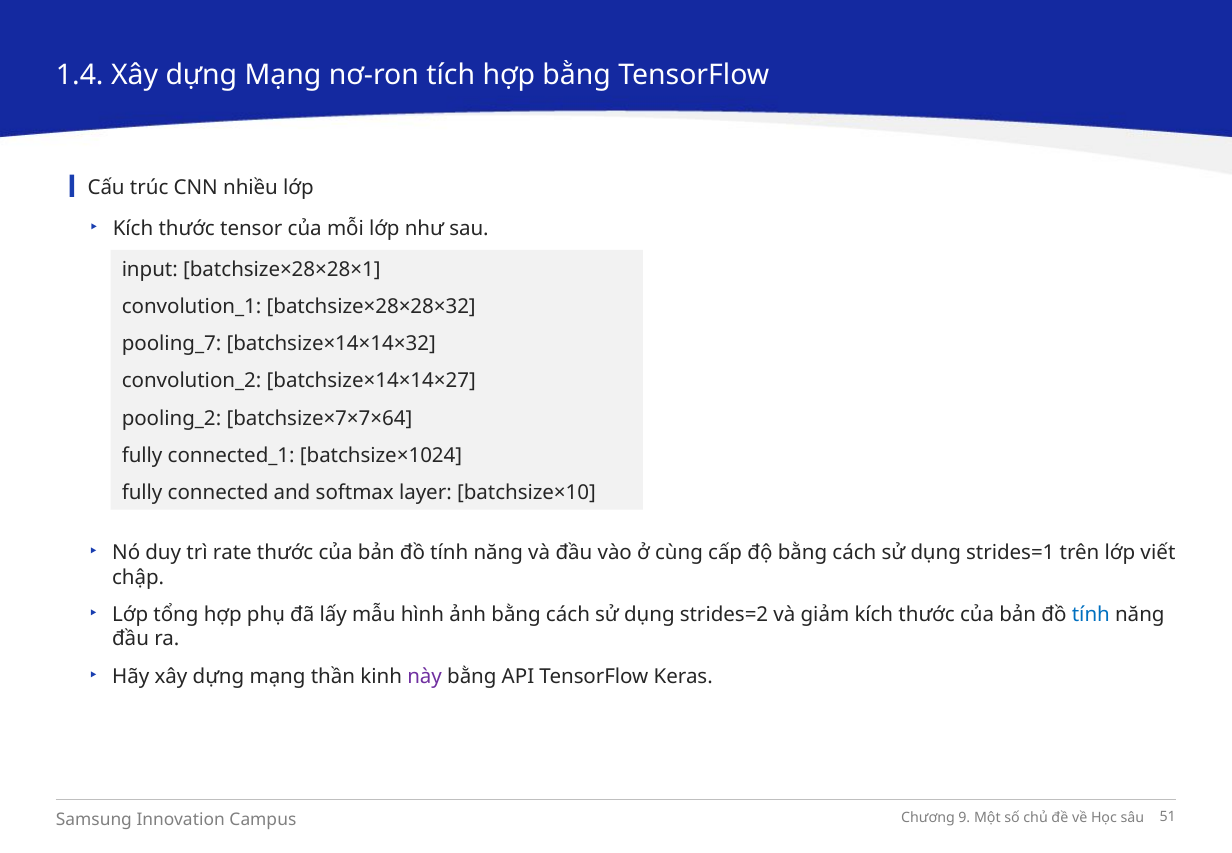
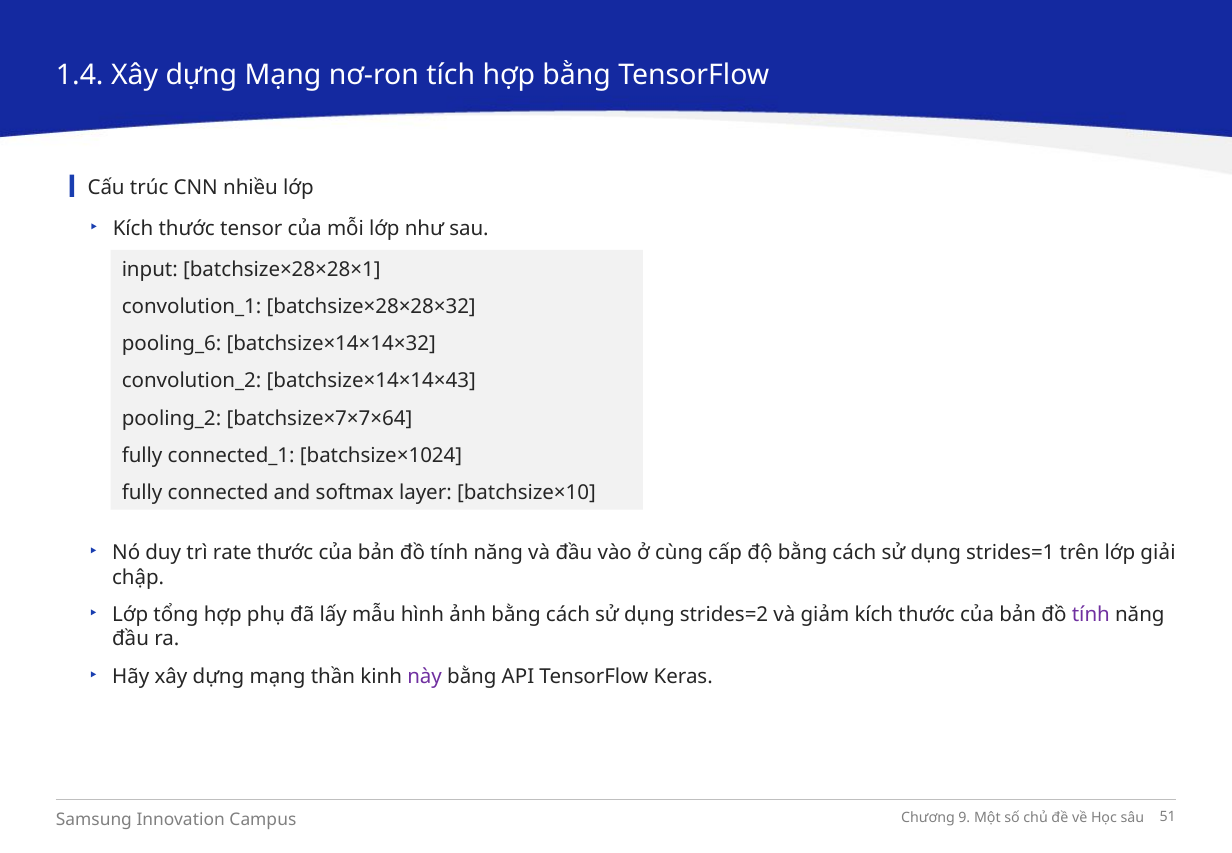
pooling_7: pooling_7 -> pooling_6 (172, 344)
batchsize×14×14×27: batchsize×14×14×27 -> batchsize×14×14×43 (371, 381)
viết: viết -> giải (1158, 553)
tính colour: blue -> purple (1091, 615)
